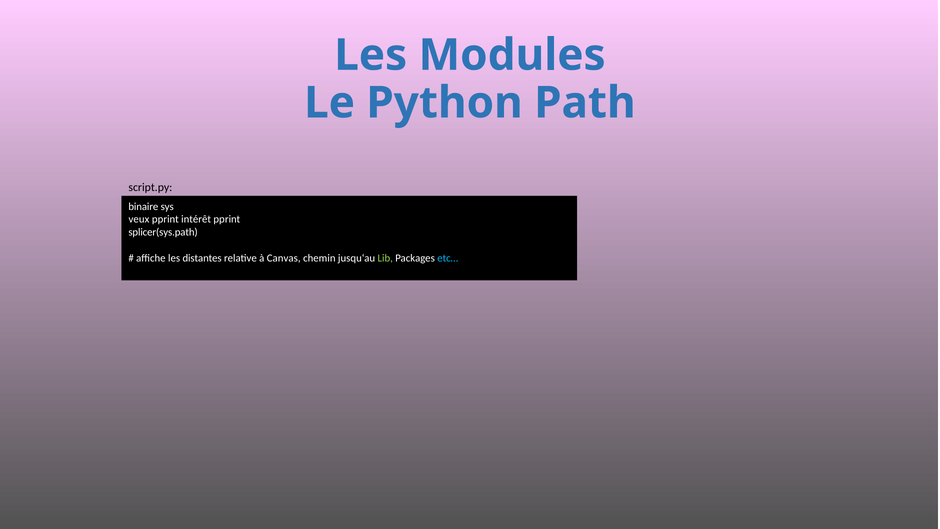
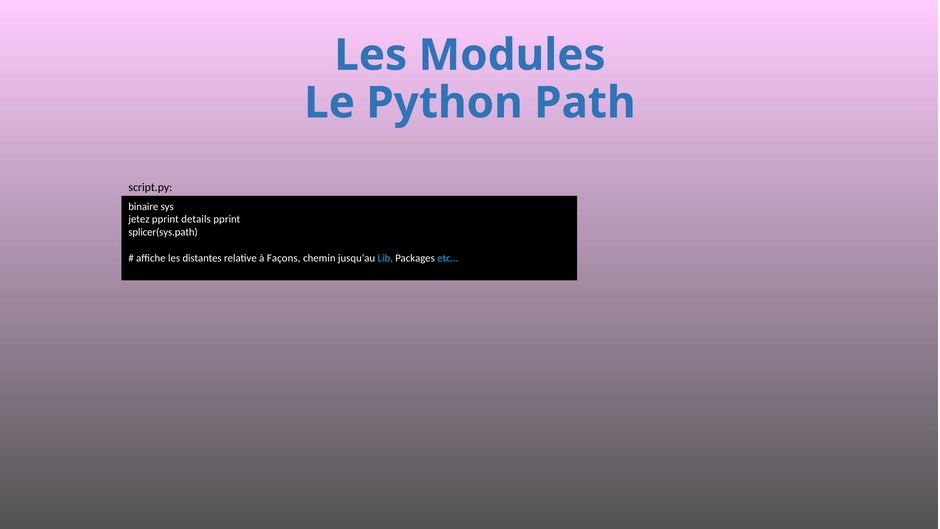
veux: veux -> jetez (139, 219)
intérêt: intérêt -> details (196, 219)
Canvas: Canvas -> Façons (284, 258)
Lib colour: light green -> light blue (385, 258)
